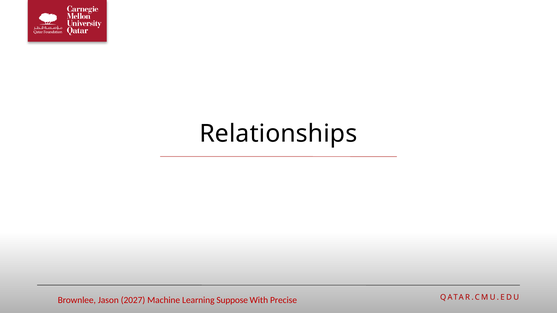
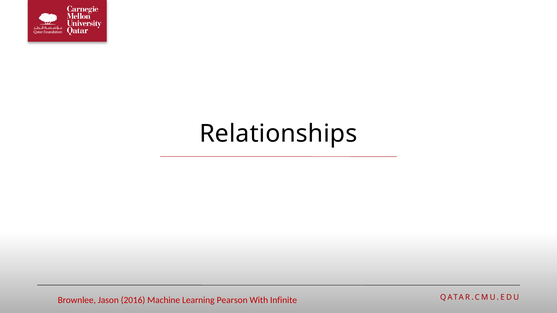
2027: 2027 -> 2016 (133, 300)
Suppose: Suppose -> Pearson (232, 300)
Precise: Precise -> Infinite (284, 300)
